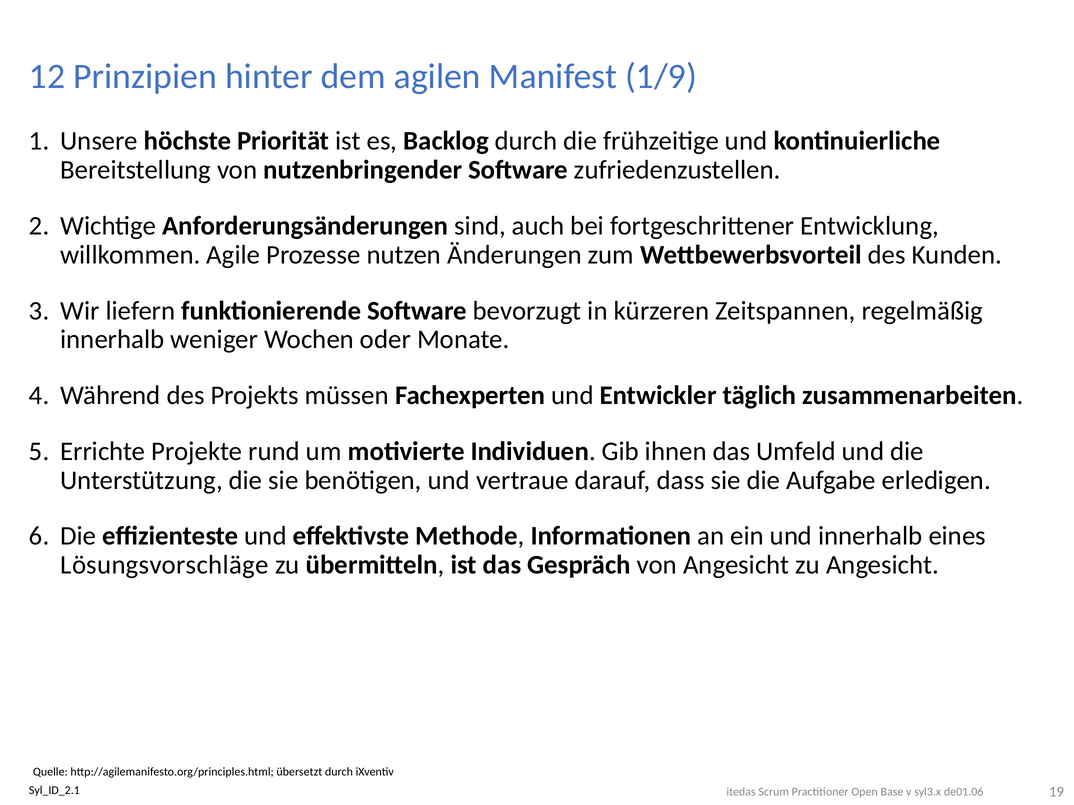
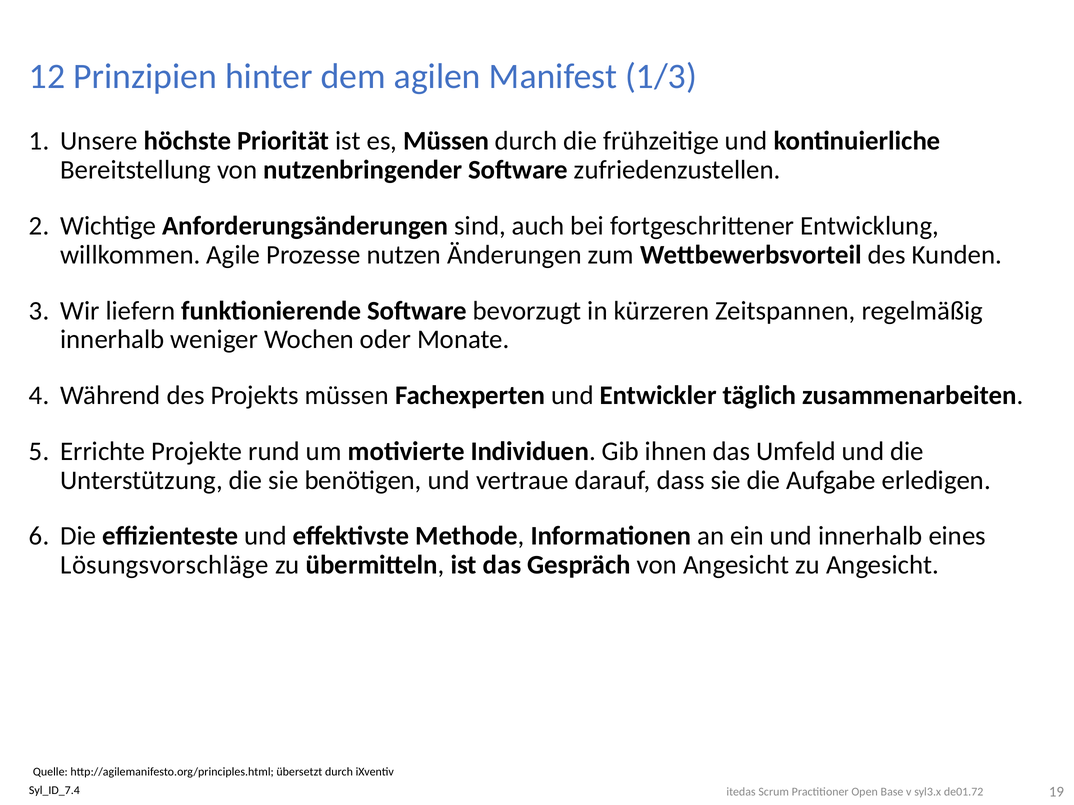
1/9: 1/9 -> 1/3 (661, 76)
es Backlog: Backlog -> Müssen (446, 141)
Syl_ID_2.1: Syl_ID_2.1 -> Syl_ID_7.4 (54, 791)
de01.06: de01.06 -> de01.72 (964, 792)
